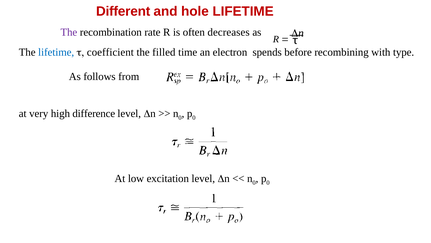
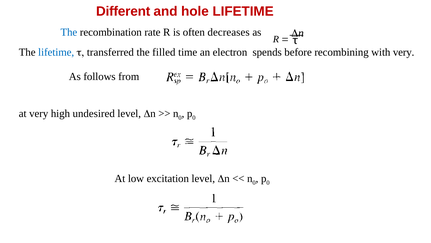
The colour: purple -> blue (69, 32)
coefficient: coefficient -> transferred (110, 52)
with type: type -> very (404, 52)
difference: difference -> undesired (94, 113)
